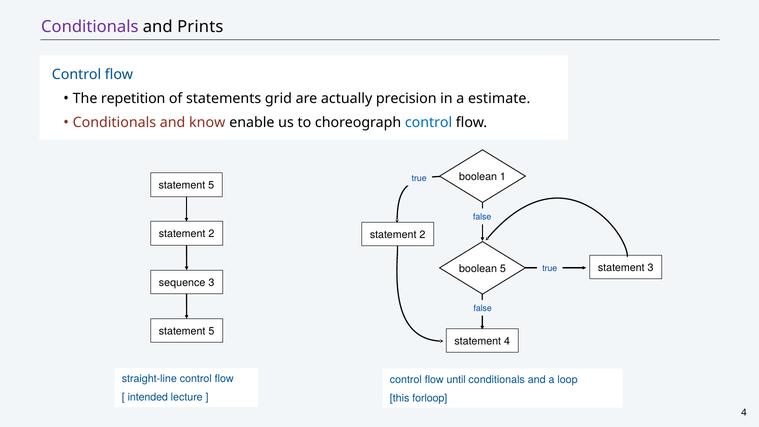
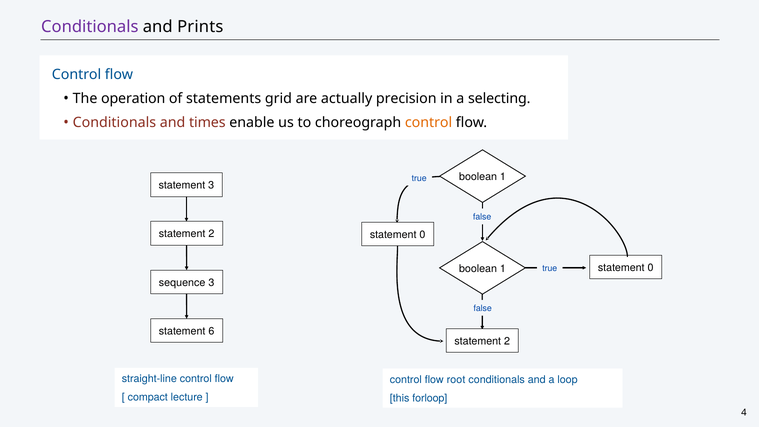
repetition: repetition -> operation (133, 98)
estimate: estimate -> selecting (499, 98)
know: know -> times (207, 123)
control colour: blue -> orange (429, 123)
5: 5 -> 3 (211, 185)
2: 2 -> 0 (422, 235)
3: 3 -> 0 (651, 267)
5: 5 -> 1 (503, 269)
5: 5 -> 6 (211, 331)
4: 4 -> 2 (507, 341)
until: until -> root (456, 379)
intended: intended -> compact (148, 397)
